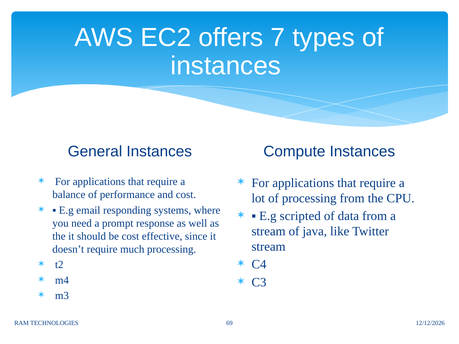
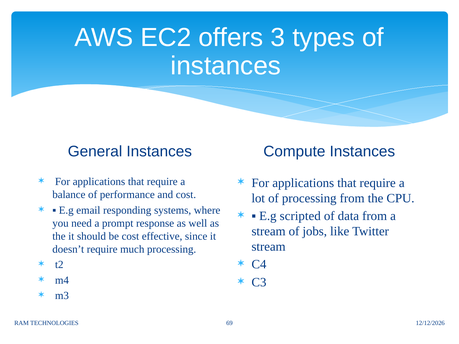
7: 7 -> 3 (278, 38)
java: java -> jobs (315, 231)
